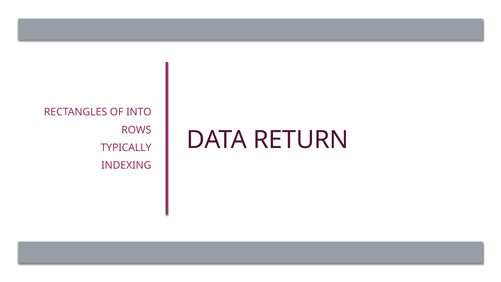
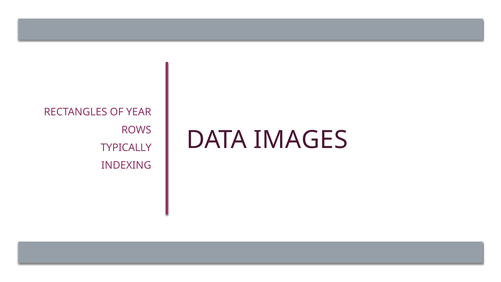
INTO: INTO -> YEAR (139, 112)
RETURN: RETURN -> IMAGES (301, 140)
